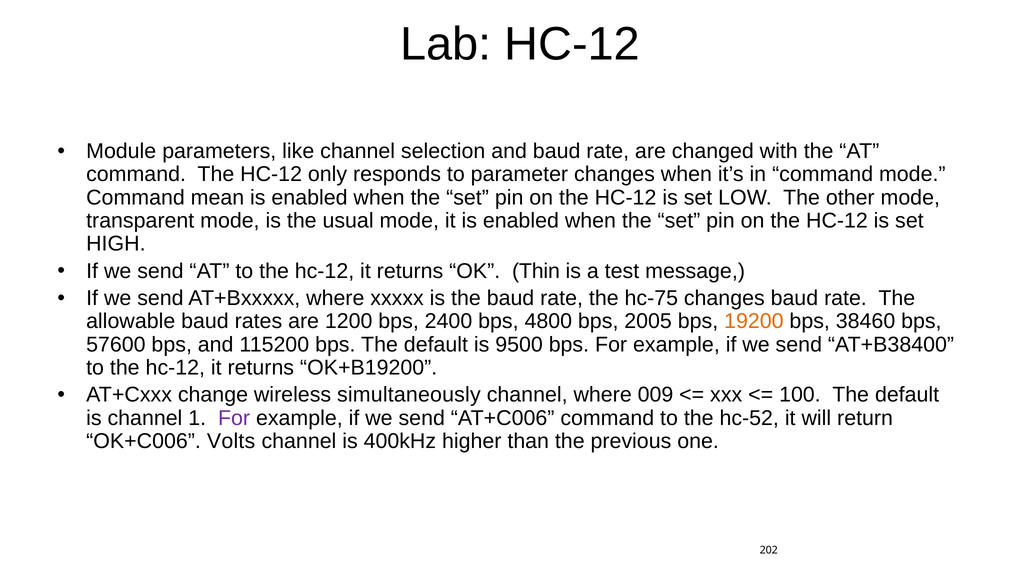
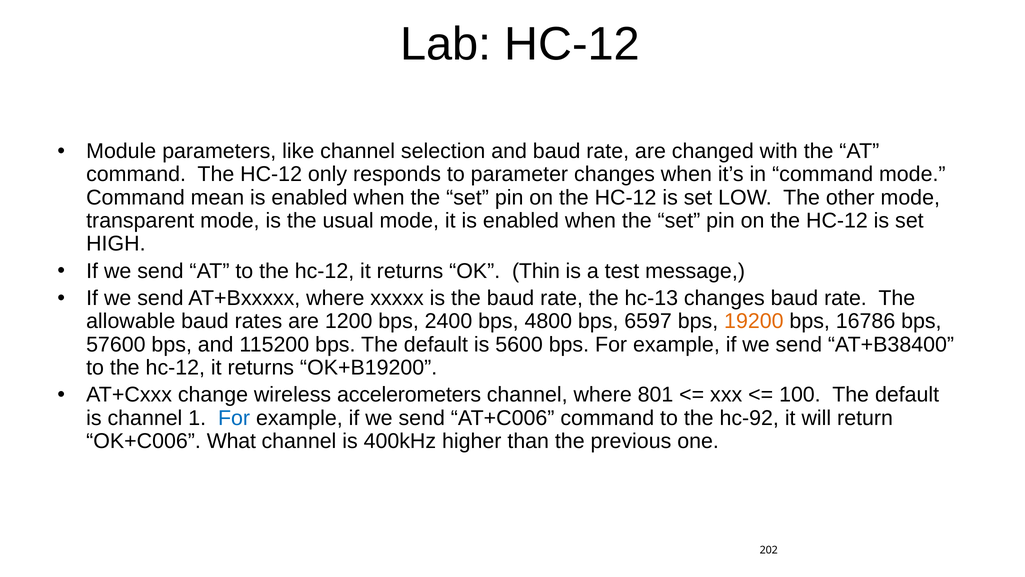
hc-75: hc-75 -> hc-13 (651, 298)
2005: 2005 -> 6597 (648, 321)
38460: 38460 -> 16786 (866, 321)
9500: 9500 -> 5600 (519, 344)
simultaneously: simultaneously -> accelerometers (409, 395)
009: 009 -> 801 (656, 395)
For colour: purple -> blue (234, 418)
hc-52: hc-52 -> hc-92 (749, 418)
Volts: Volts -> What (231, 441)
